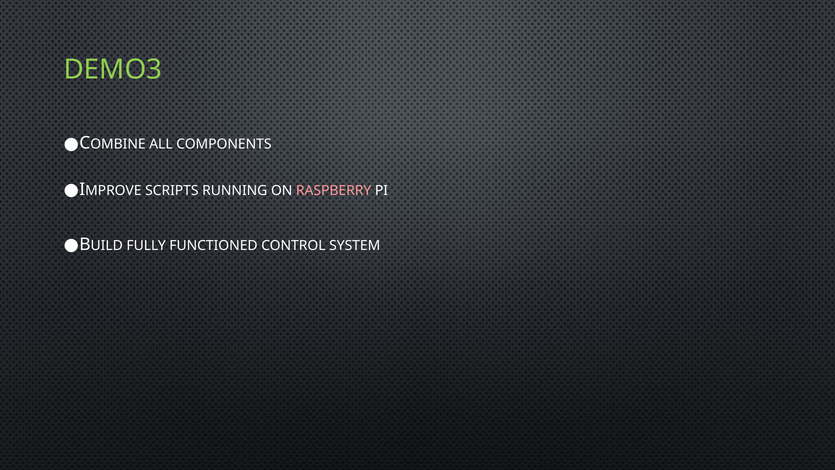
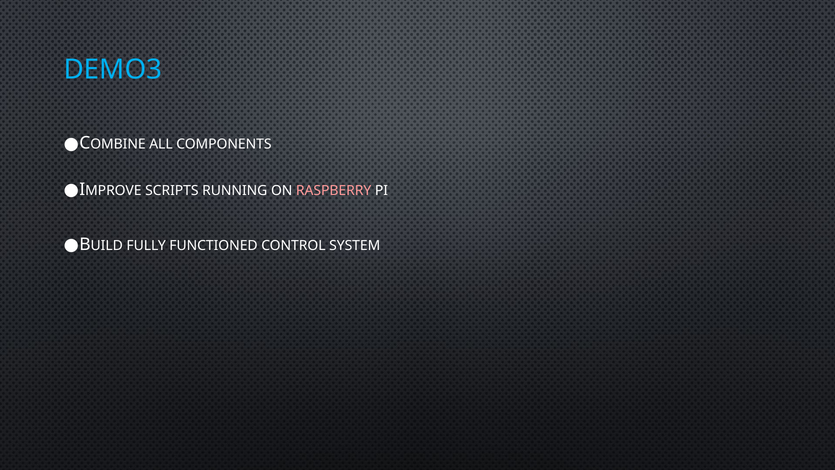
DEMO3 colour: light green -> light blue (113, 69)
